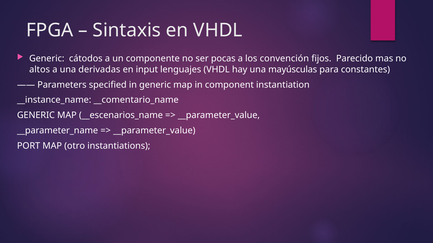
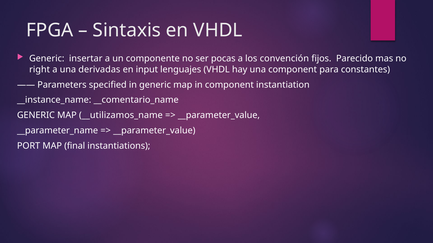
cátodos: cátodos -> insertar (86, 59)
altos: altos -> right (40, 70)
una mayúsculas: mayúsculas -> component (293, 70)
__escenarios_name: __escenarios_name -> __utilizamos_name (121, 116)
otro: otro -> final (75, 146)
